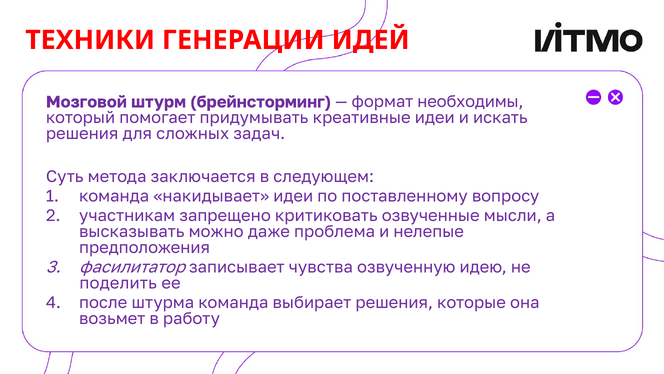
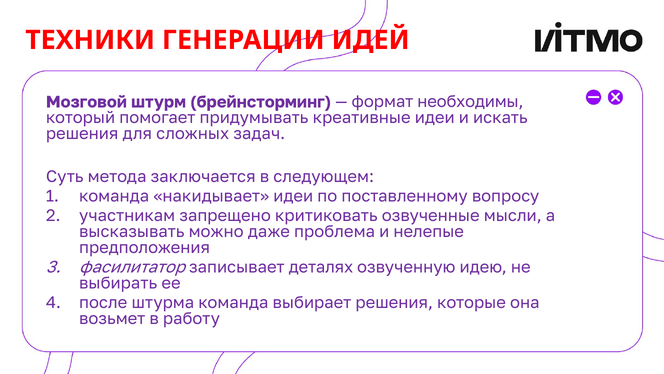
чувства: чувства -> деталях (321, 267)
поделить: поделить -> выбирать (118, 283)
